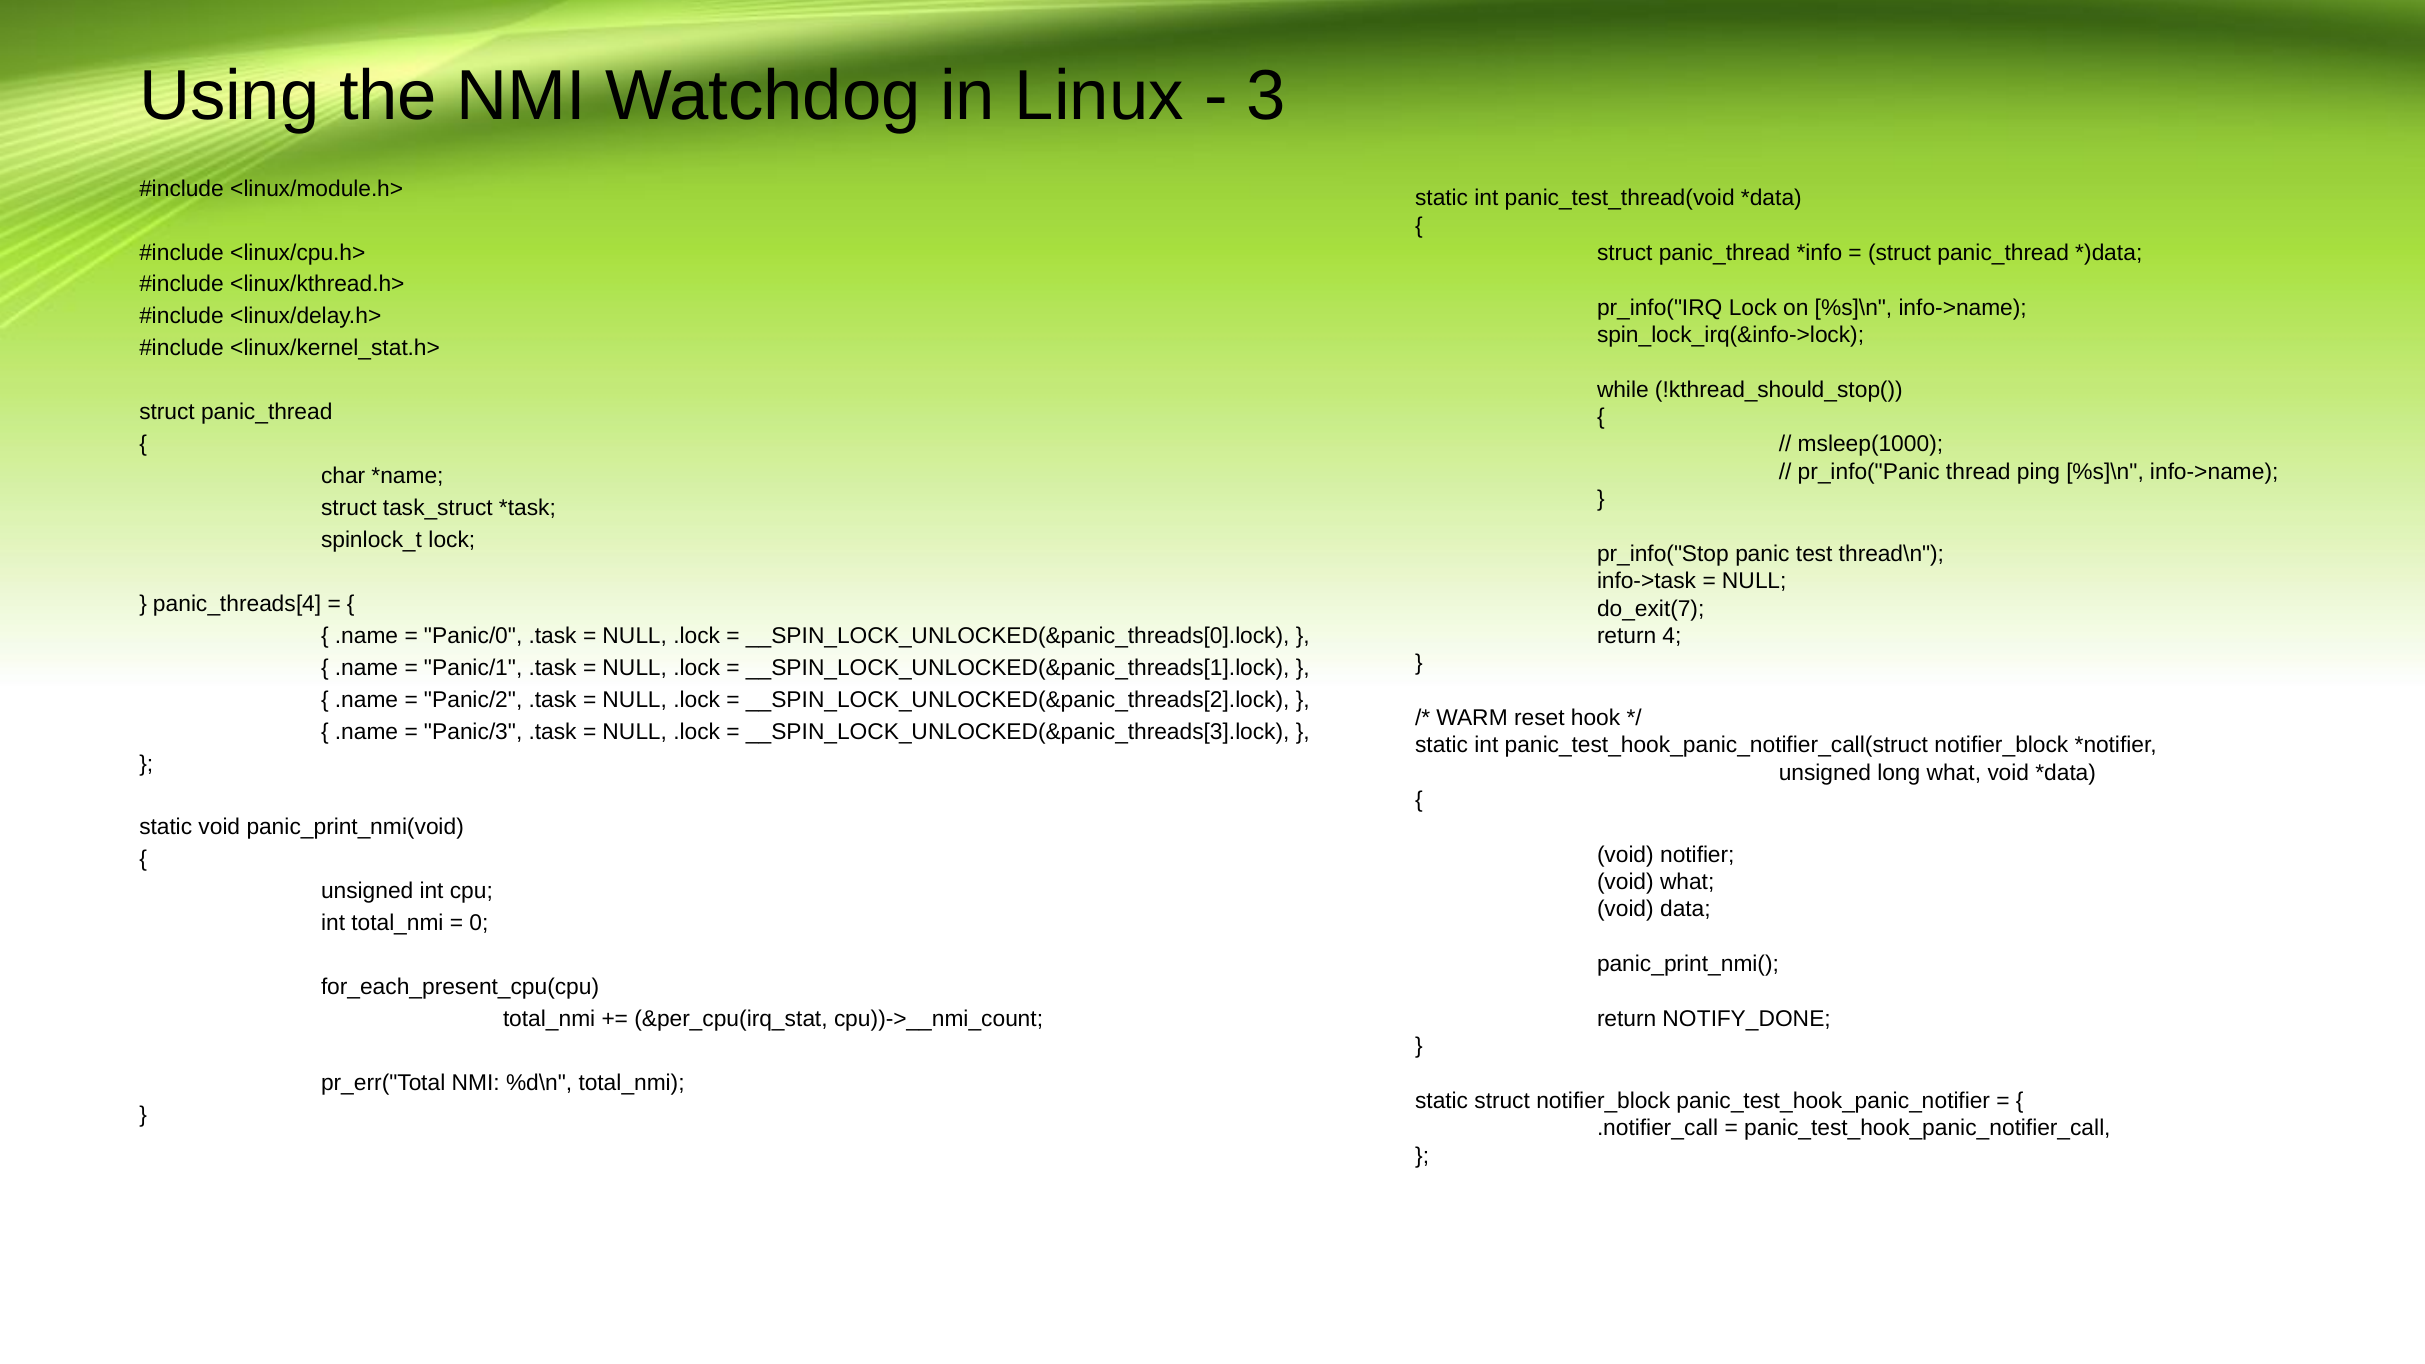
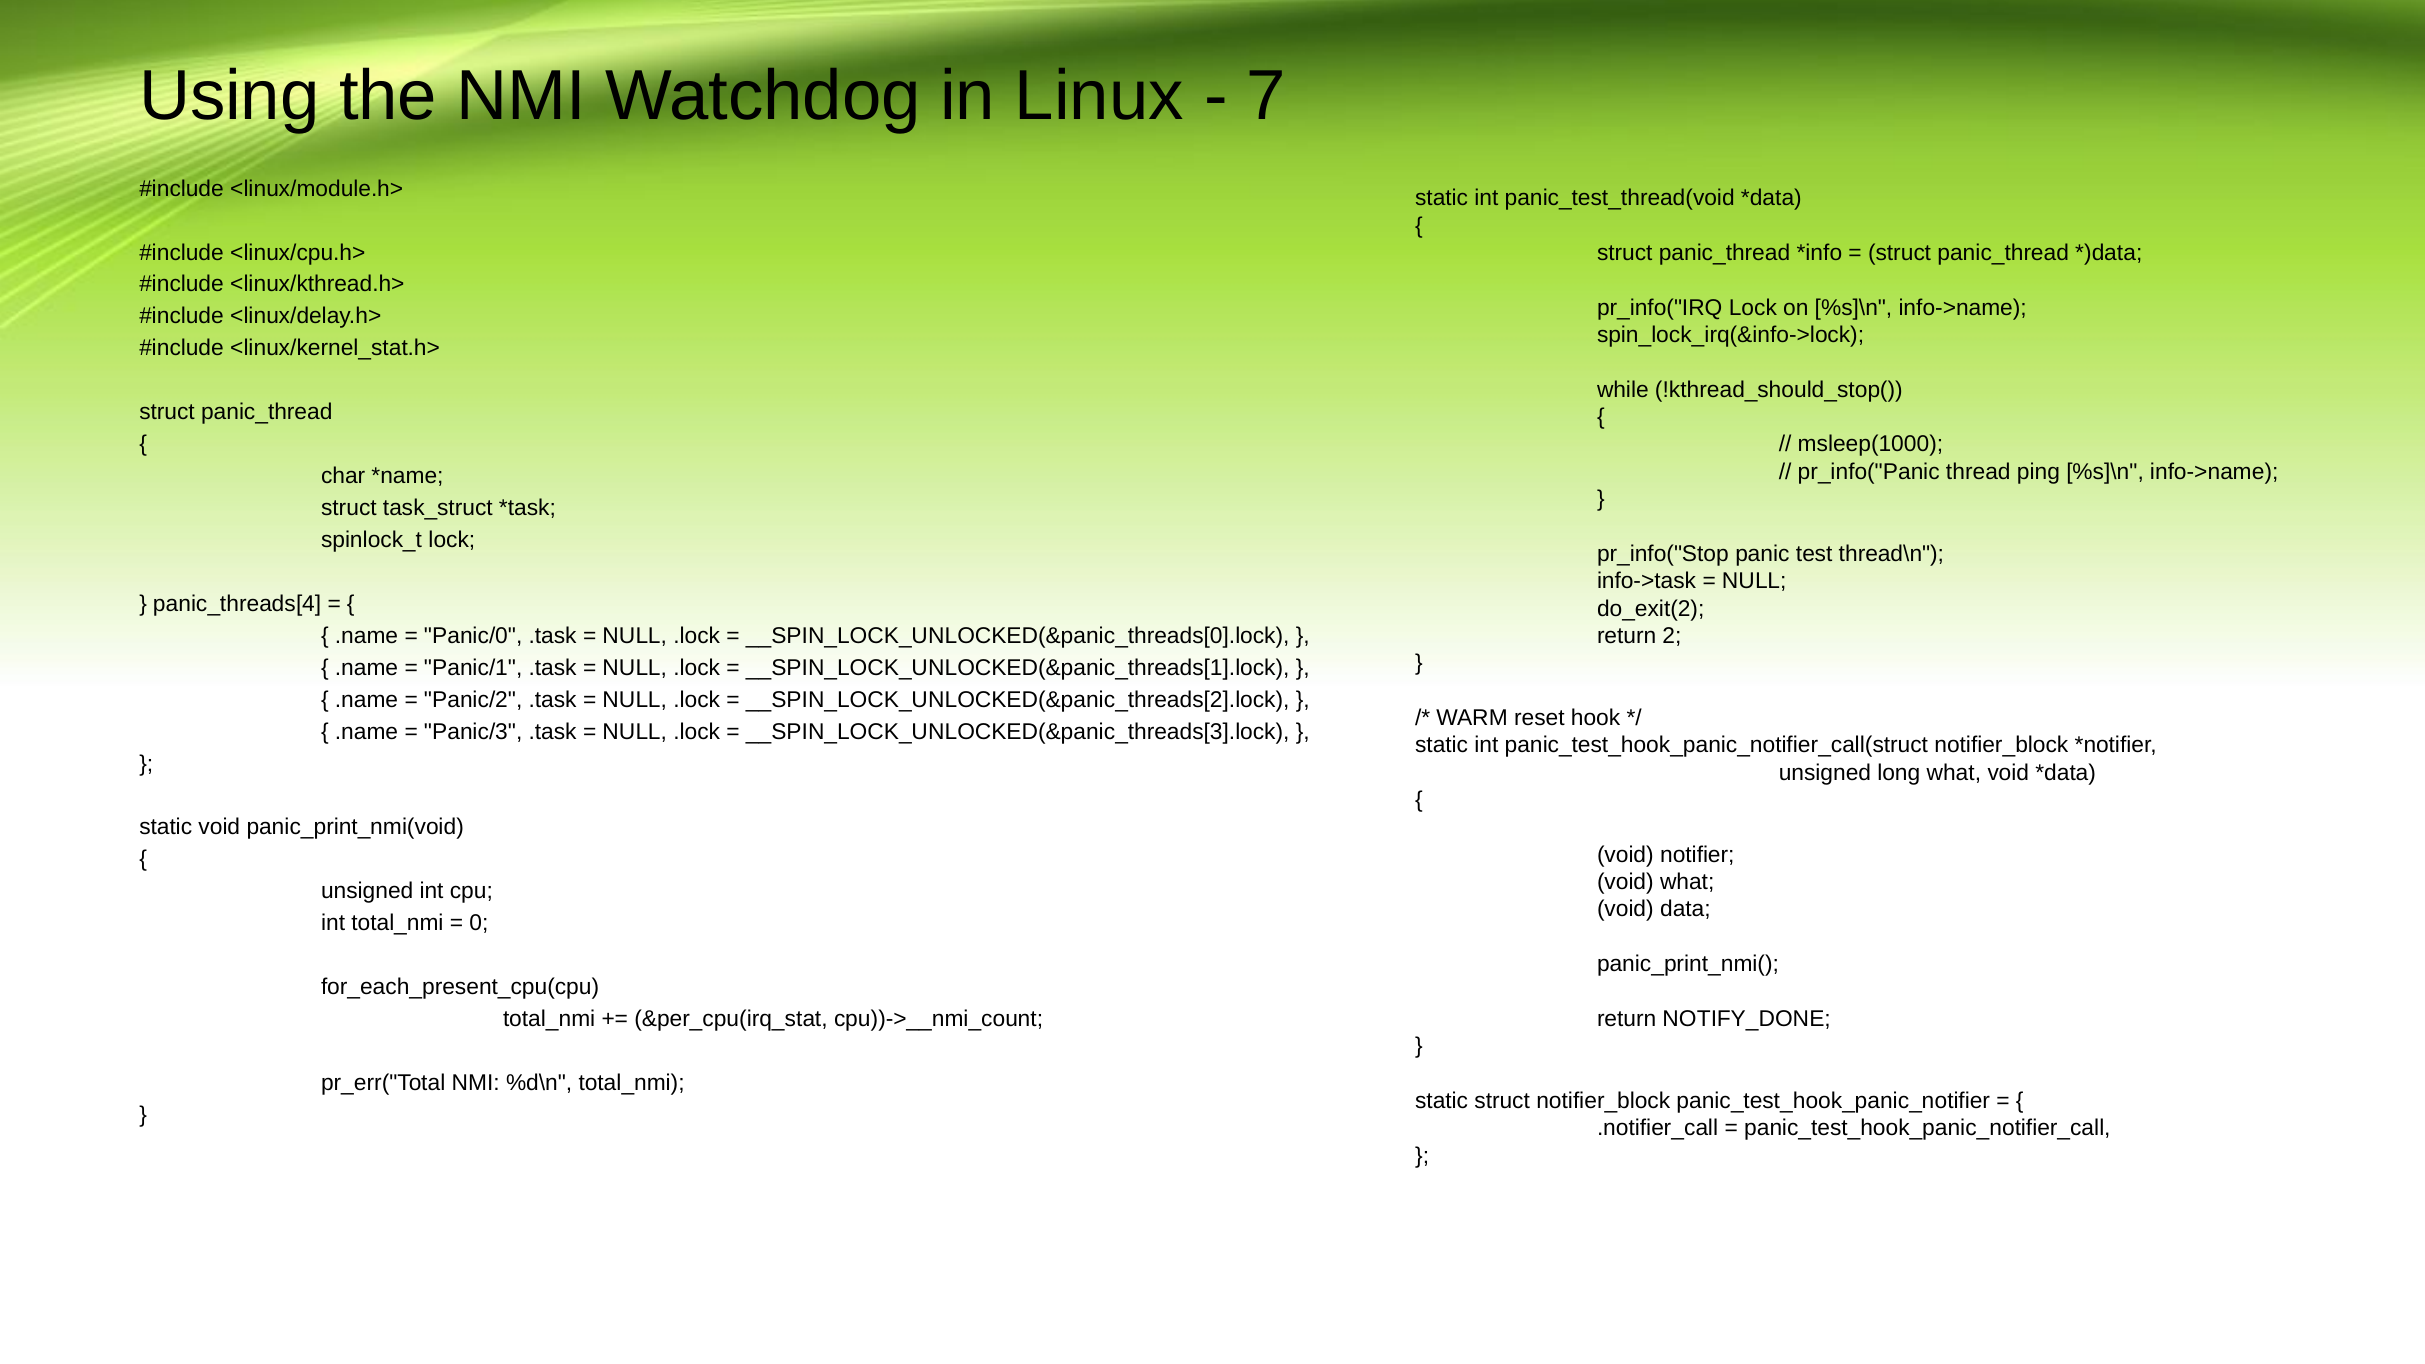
3: 3 -> 7 (1267, 96)
do_exit(7: do_exit(7 -> do_exit(2 (1651, 609)
4: 4 -> 2 (1672, 636)
